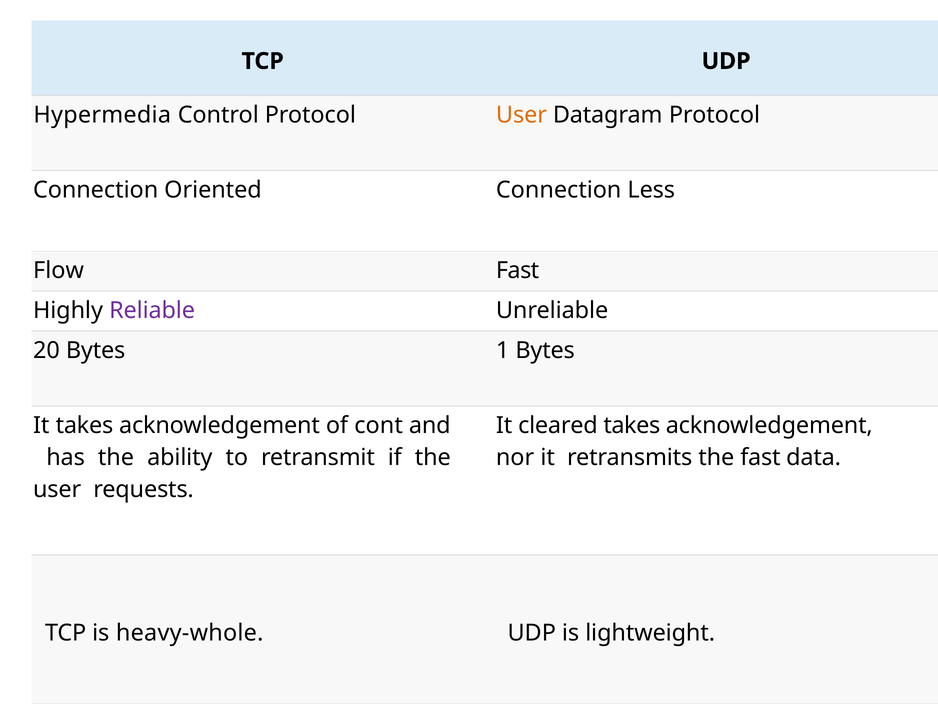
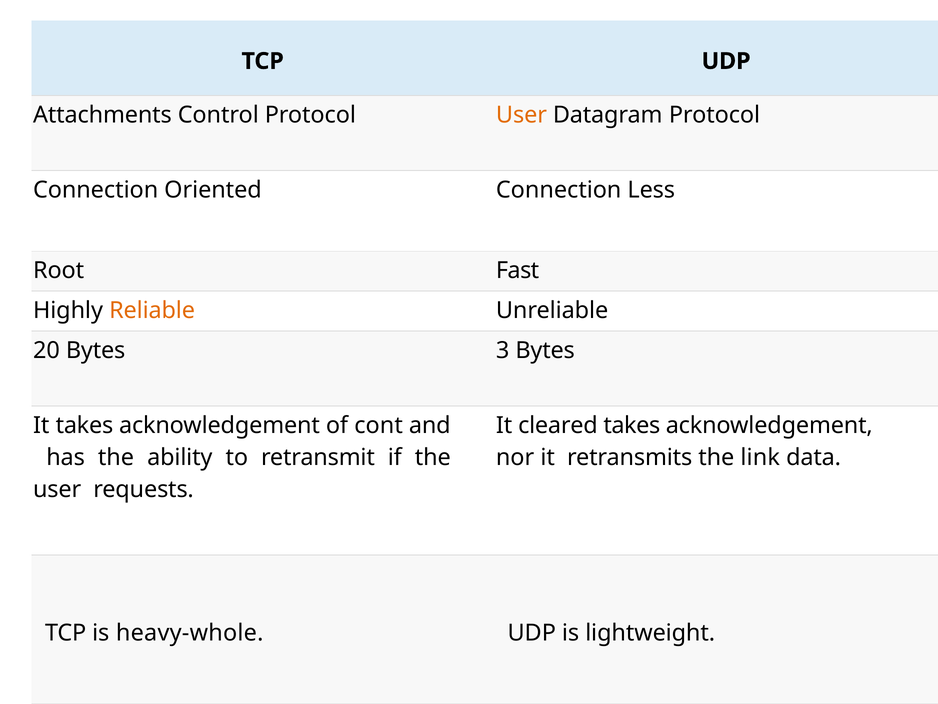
Hypermedia: Hypermedia -> Attachments (102, 115)
Flow: Flow -> Root (59, 271)
Reliable colour: purple -> orange (152, 310)
1: 1 -> 3 (503, 350)
the fast: fast -> link (760, 457)
